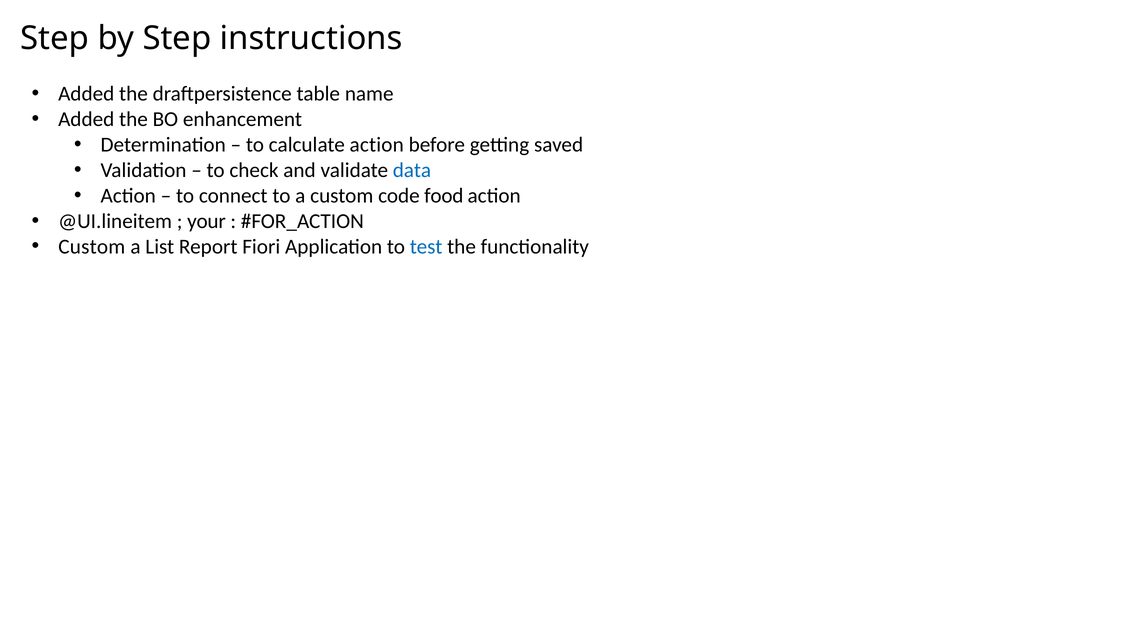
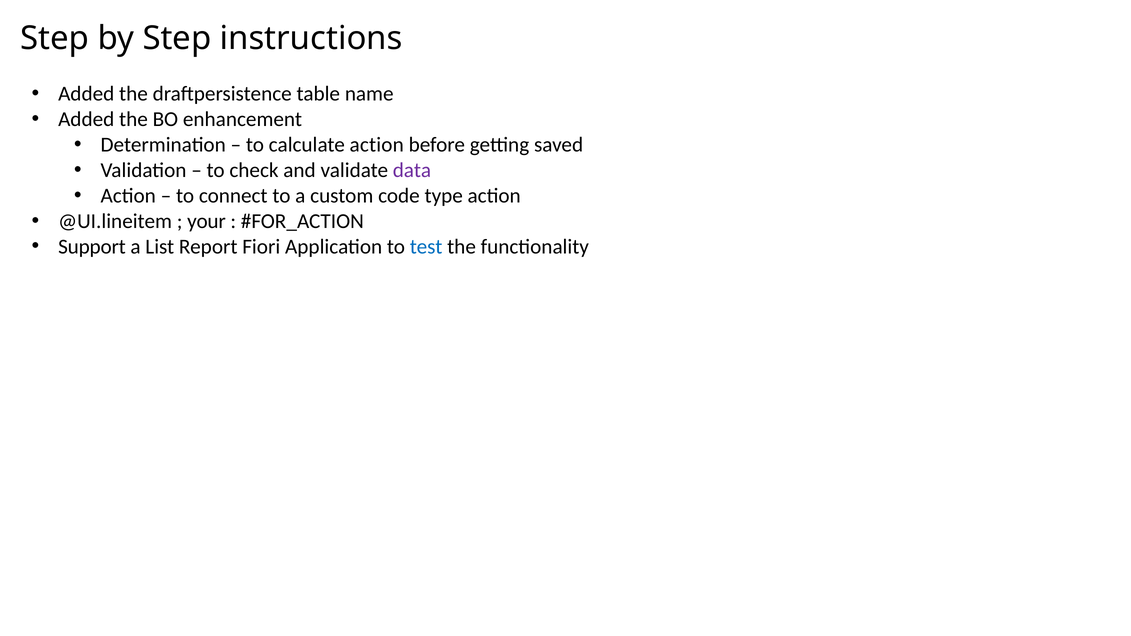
data colour: blue -> purple (412, 170)
food: food -> type (444, 196)
Custom: Custom -> Support (92, 247)
